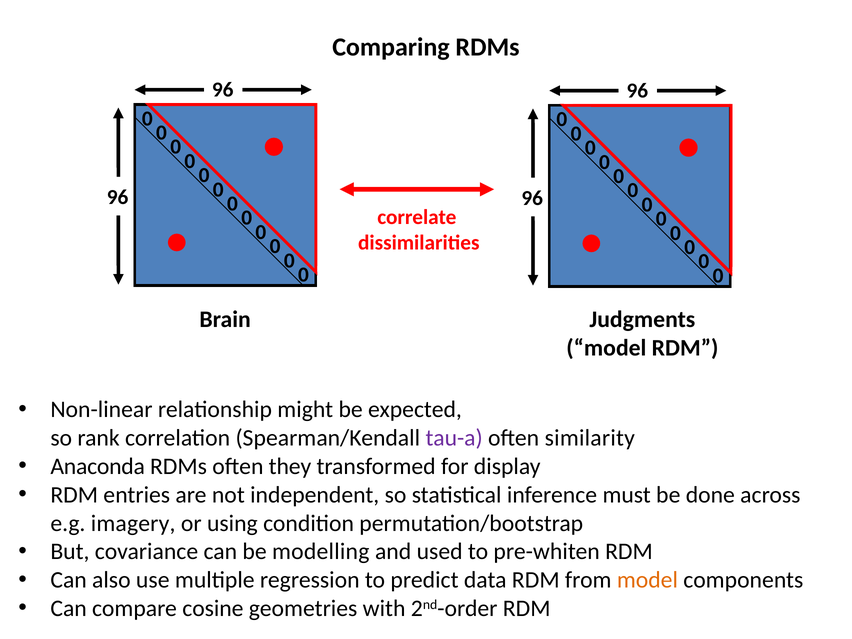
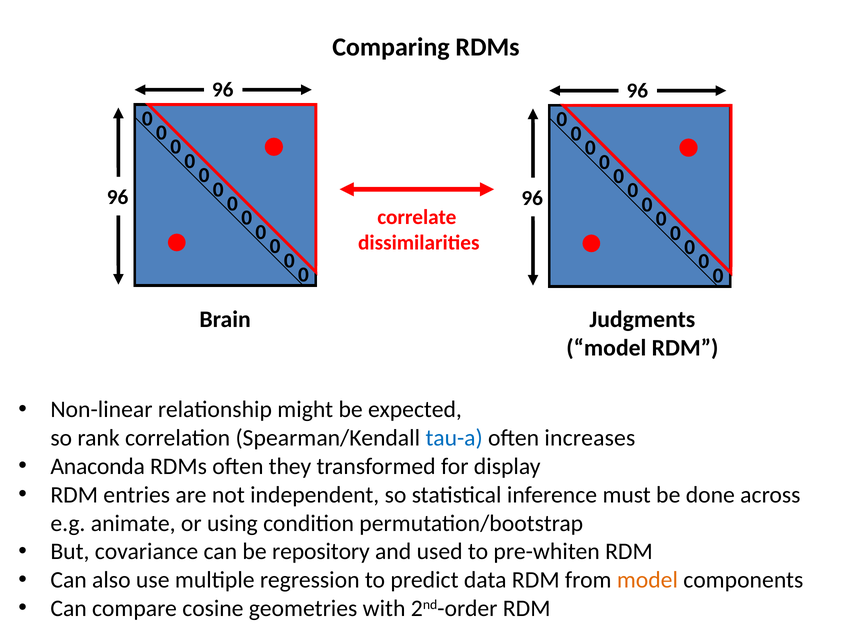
tau-a colour: purple -> blue (454, 438)
similarity: similarity -> increases (590, 438)
imagery: imagery -> animate (133, 523)
modelling: modelling -> repository (321, 552)
